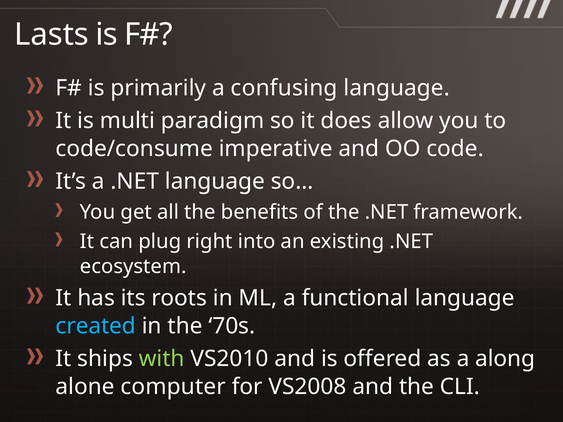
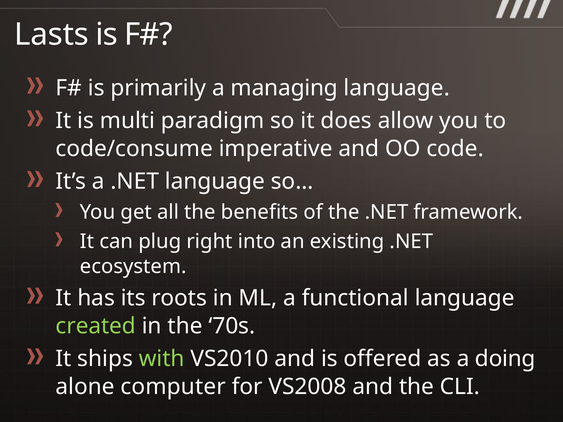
confusing: confusing -> managing (284, 88)
created colour: light blue -> light green (96, 326)
along: along -> doing (505, 359)
